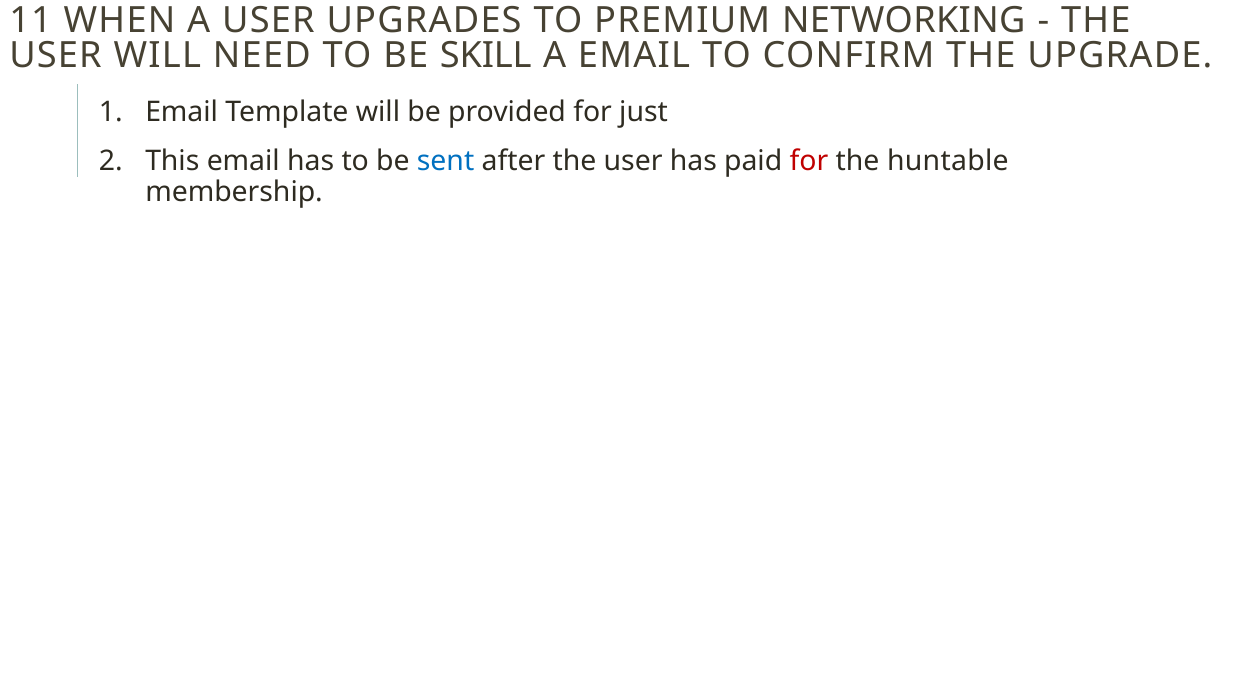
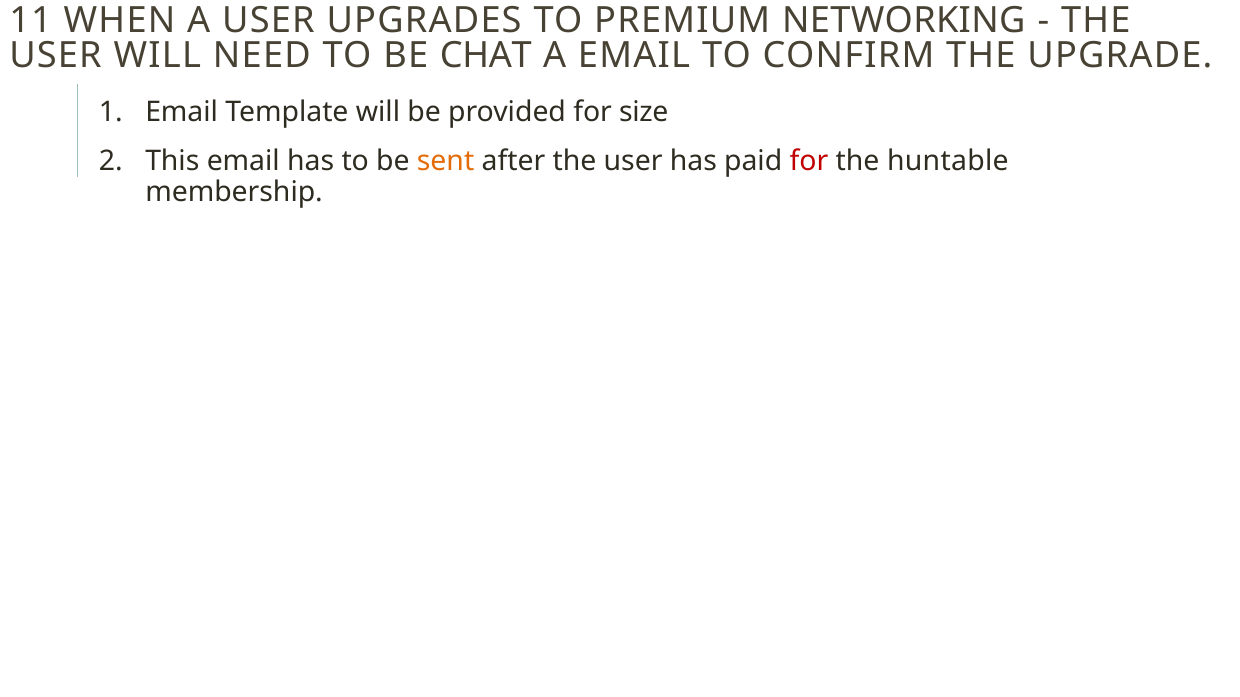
SKILL: SKILL -> CHAT (486, 55)
just: just -> size (644, 113)
sent colour: blue -> orange (446, 161)
